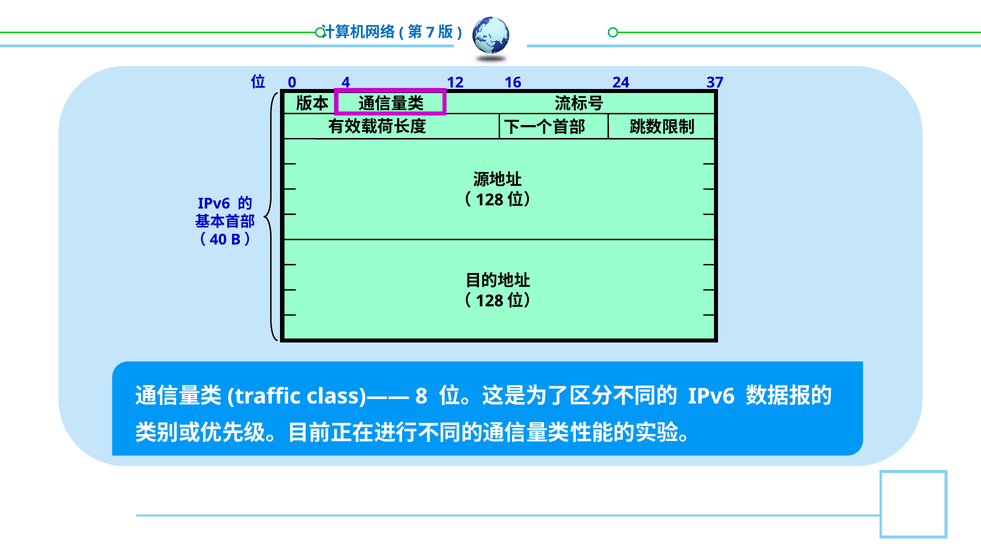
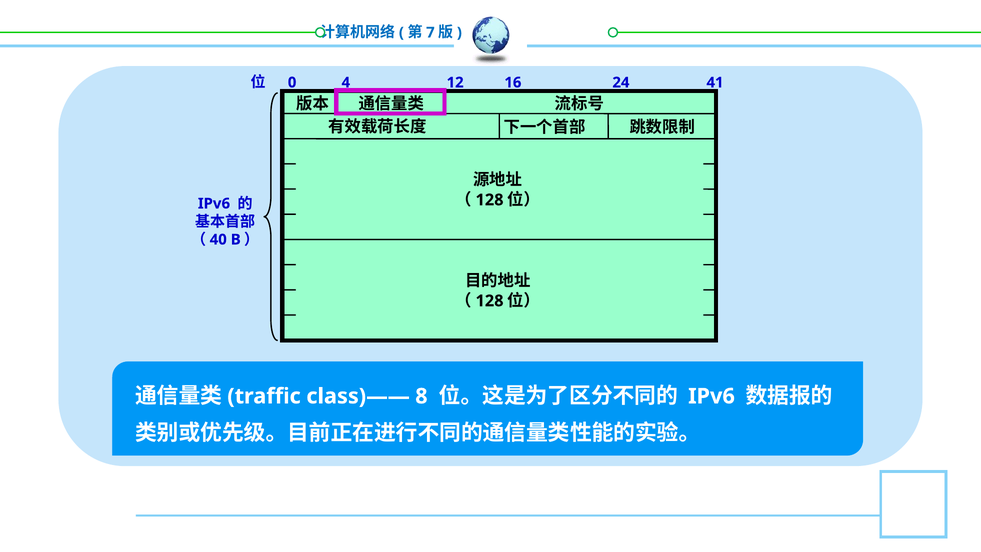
37: 37 -> 41 (715, 82)
